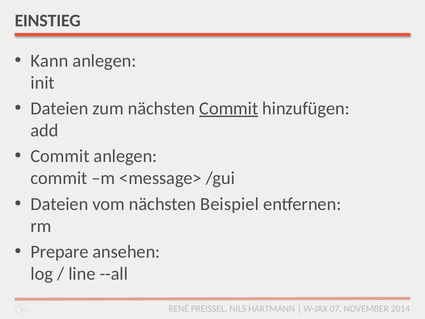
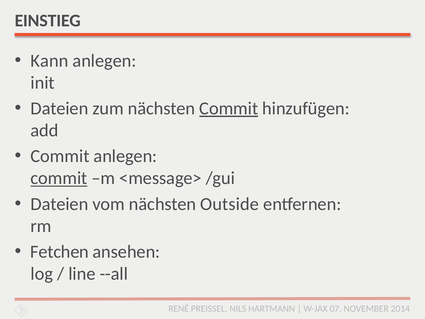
commit underline: none -> present (59, 178)
Beispiel: Beispiel -> Outside (230, 204)
Prepare: Prepare -> Fetchen (60, 252)
